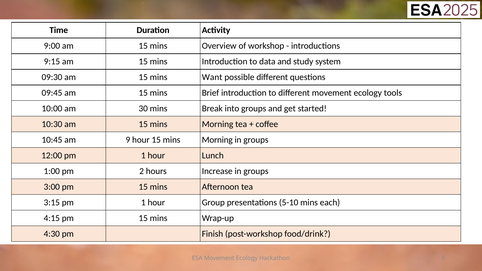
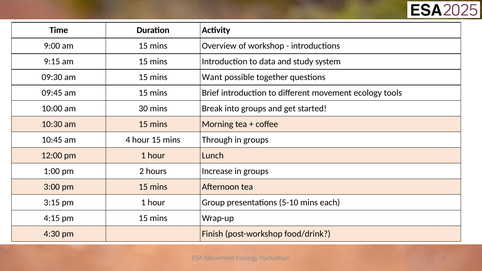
possible different: different -> together (272, 77)
9: 9 -> 4 (128, 140)
hour 15 mins Morning: Morning -> Through (217, 140)
